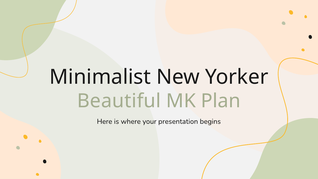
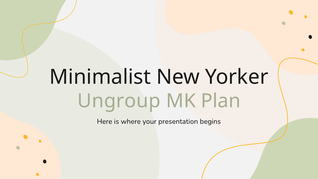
Beautiful: Beautiful -> Ungroup (119, 101)
